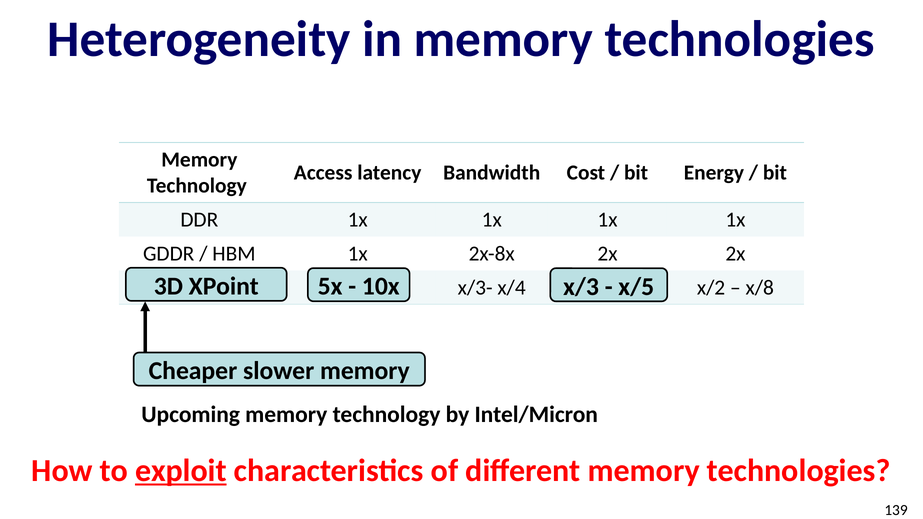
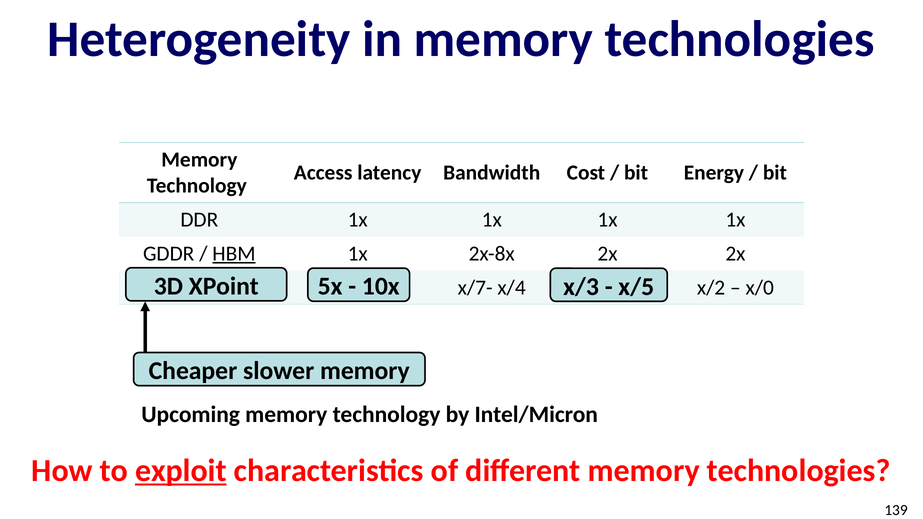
HBM underline: none -> present (234, 254)
x/3-: x/3- -> x/7- (475, 288)
x/8: x/8 -> x/0 (760, 288)
